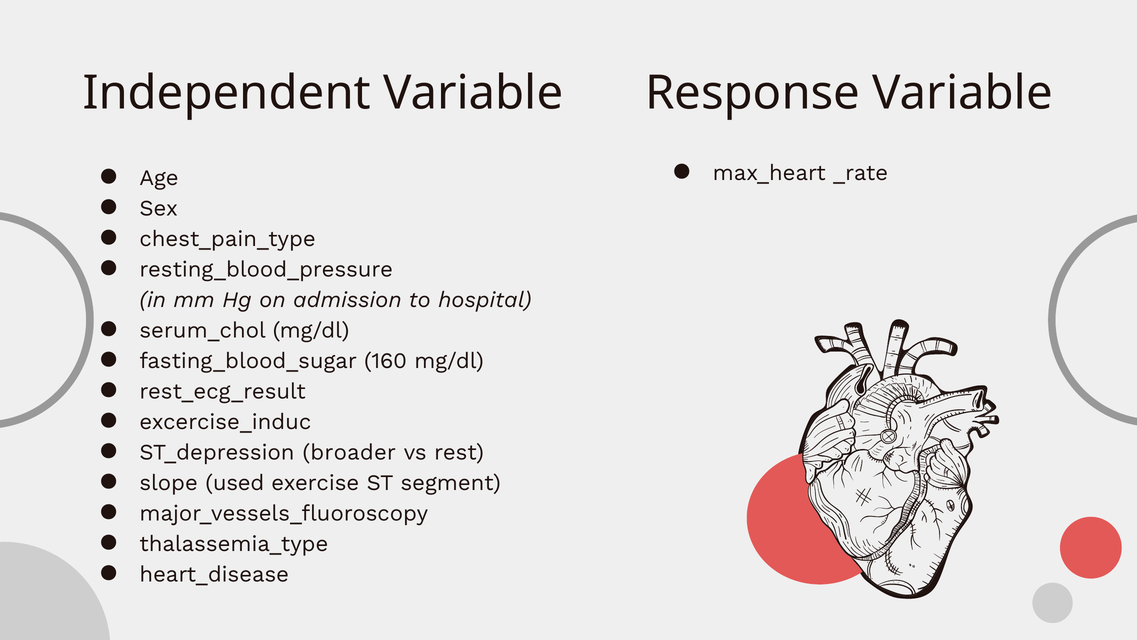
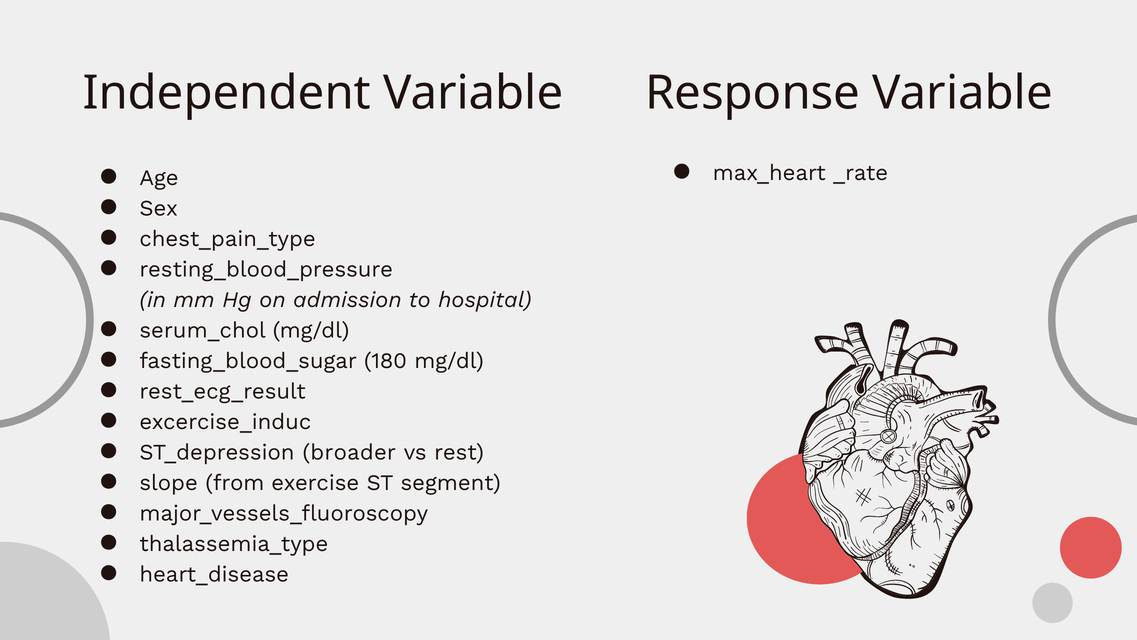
160: 160 -> 180 (385, 361)
used: used -> from (235, 482)
